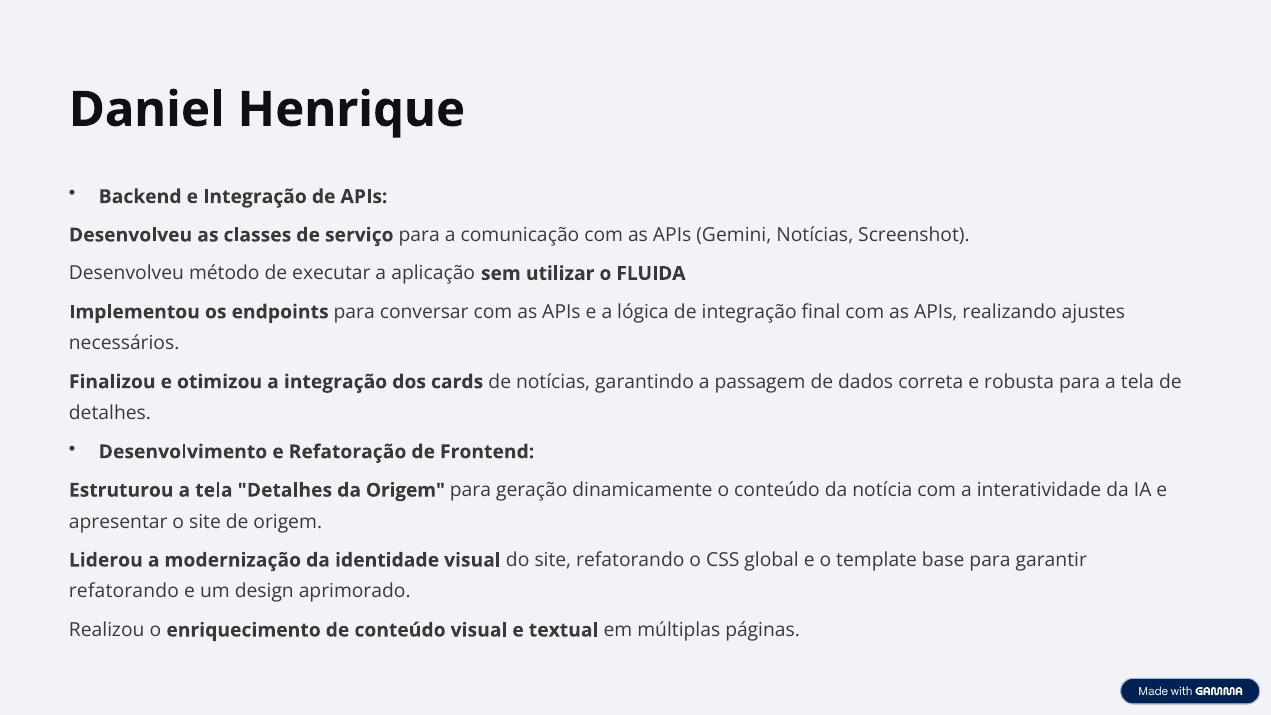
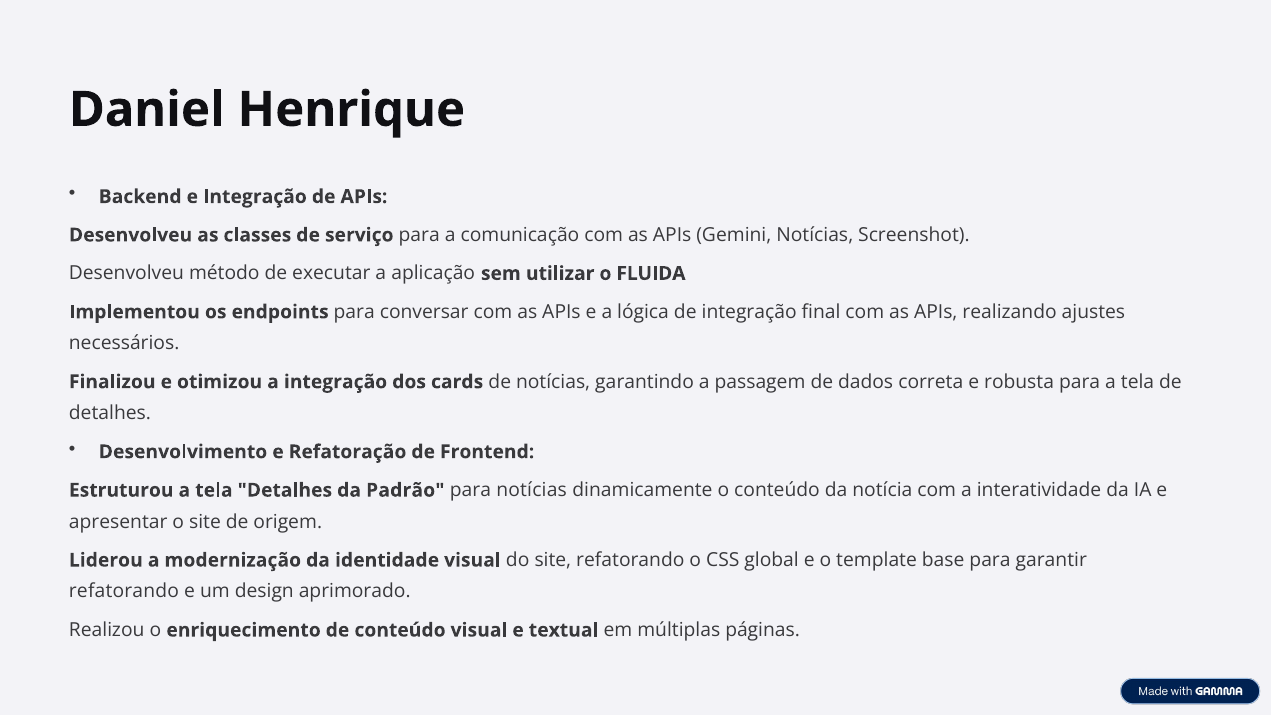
da Origem: Origem -> Padrão (405, 490)
para geração: geração -> notícias (532, 490)
